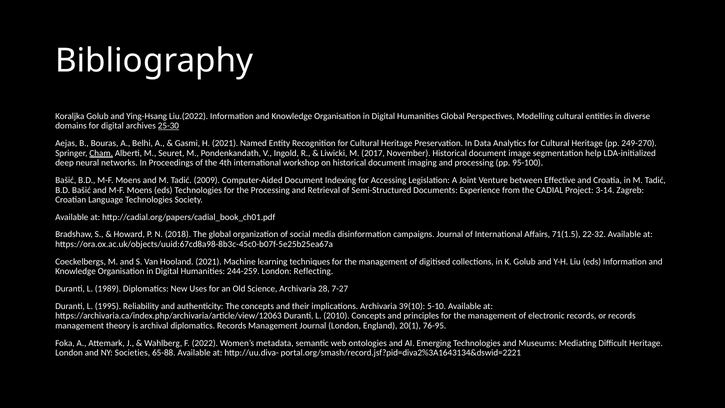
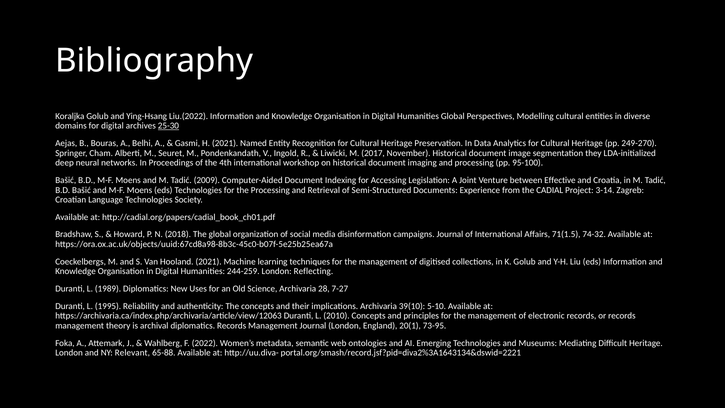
Cham underline: present -> none (101, 153)
help: help -> they (593, 153)
22-32: 22-32 -> 74-32 (594, 234)
76-95: 76-95 -> 73-95 (435, 326)
Societies: Societies -> Relevant (132, 353)
